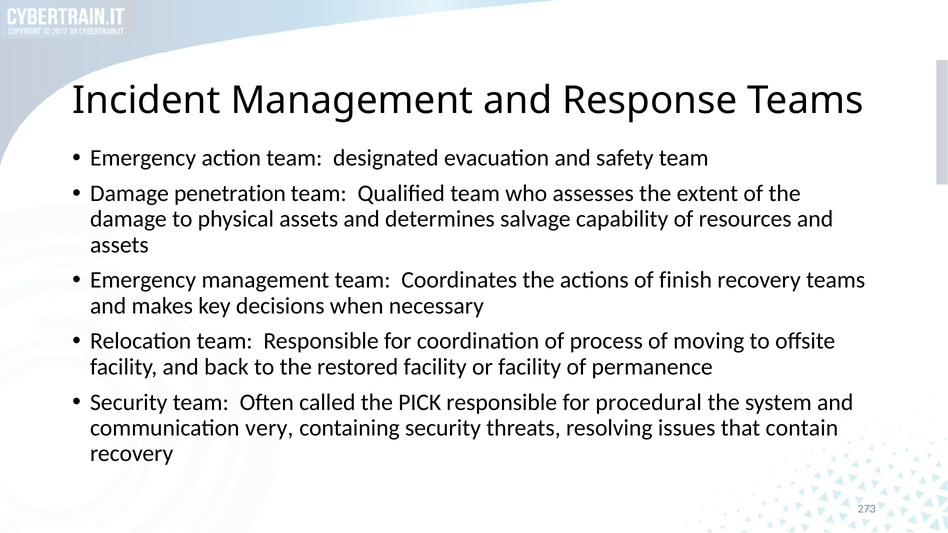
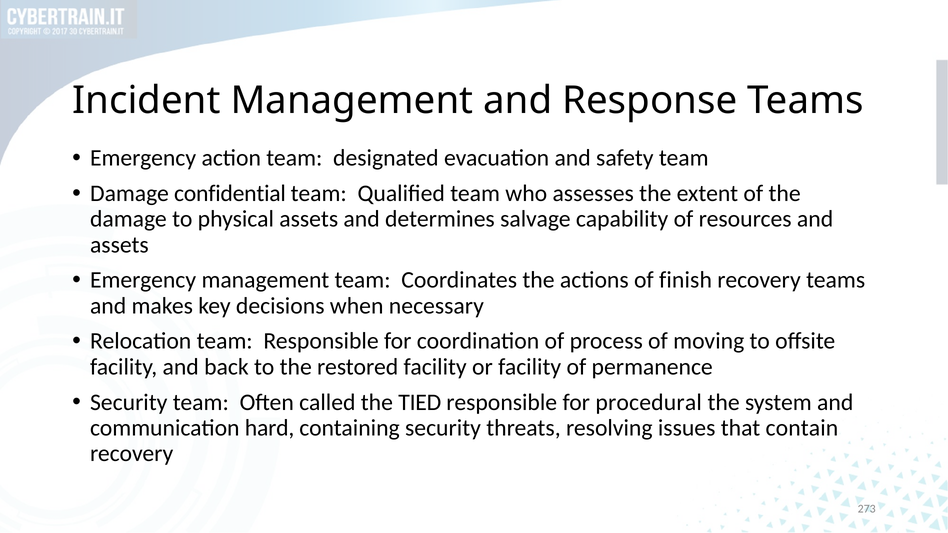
penetration: penetration -> confidential (230, 194)
PICK: PICK -> TIED (420, 402)
very: very -> hard (270, 428)
